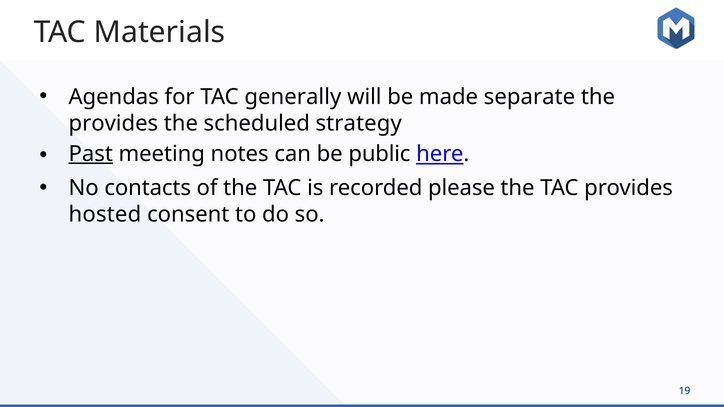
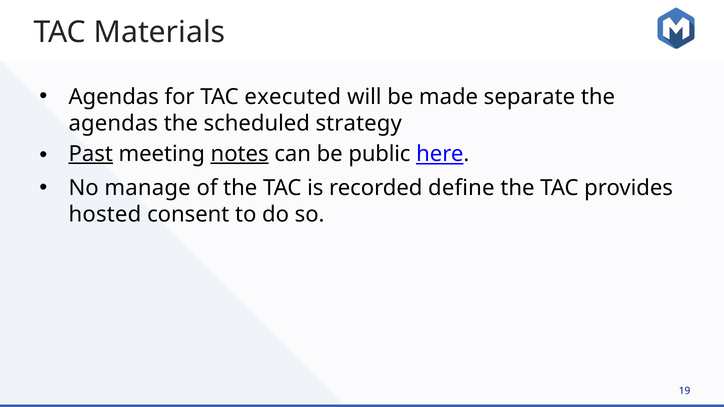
generally: generally -> executed (293, 97)
provides: provides -> agendas (113, 123)
notes underline: none -> present (240, 154)
contacts: contacts -> manage (148, 188)
please: please -> define (461, 188)
